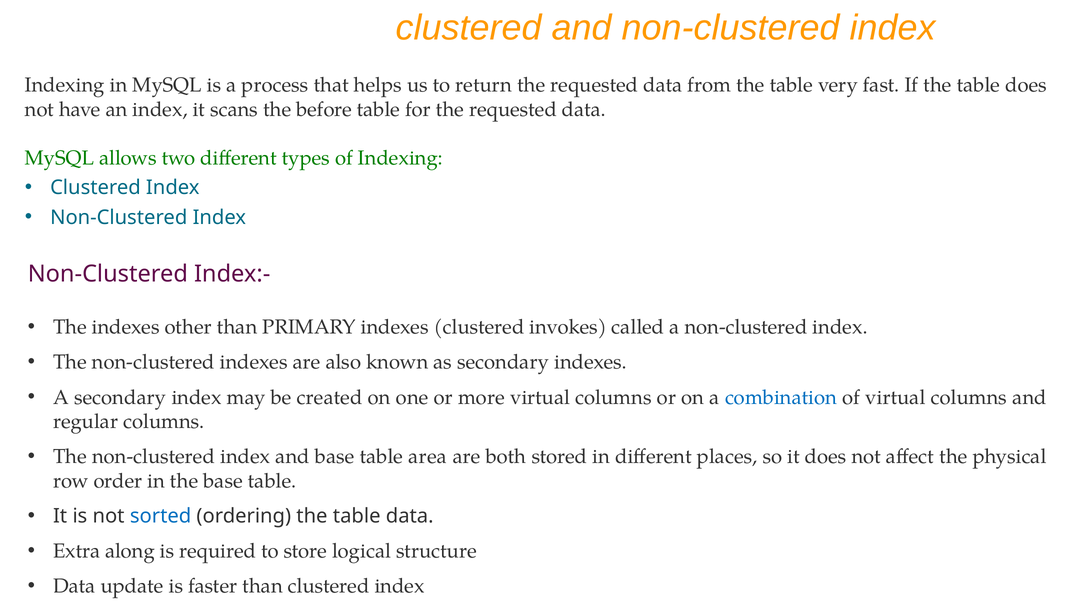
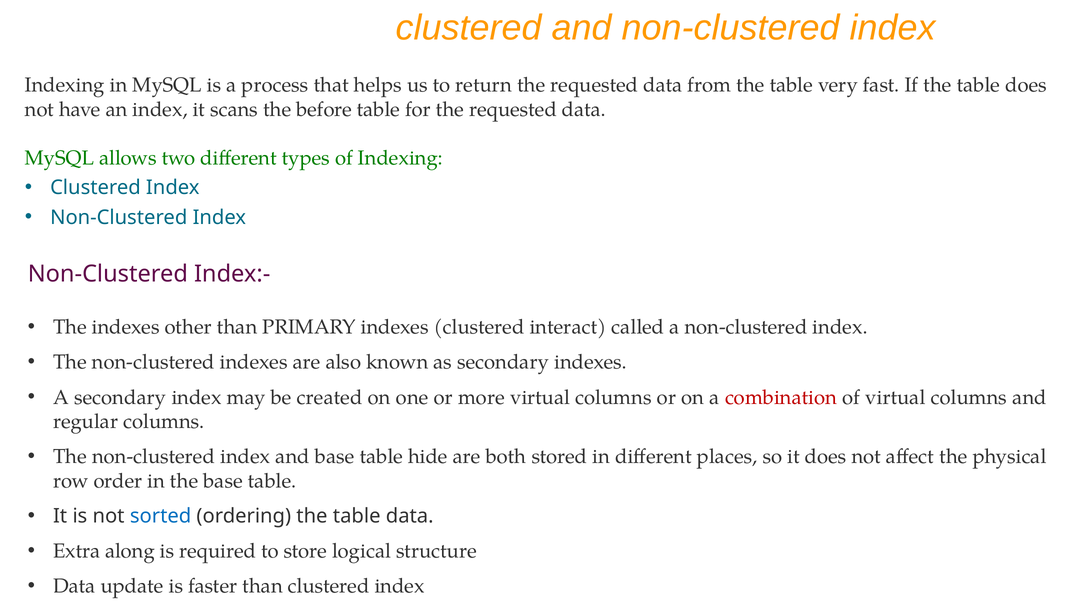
invokes: invokes -> interact (568, 327)
combination colour: blue -> red (781, 397)
area: area -> hide (428, 457)
